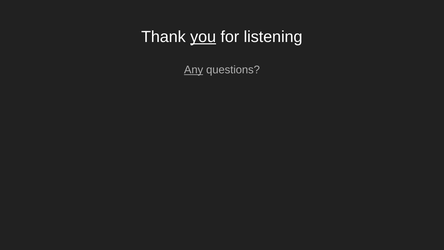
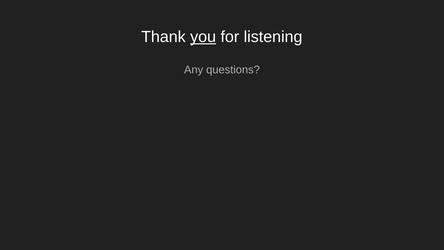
Any underline: present -> none (194, 70)
